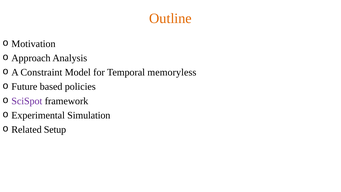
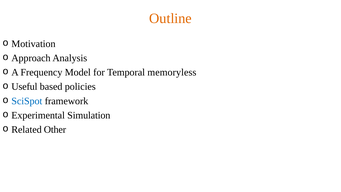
Constraint: Constraint -> Frequency (41, 72)
Future: Future -> Useful (24, 87)
SciSpot colour: purple -> blue (27, 101)
Setup: Setup -> Other (55, 130)
